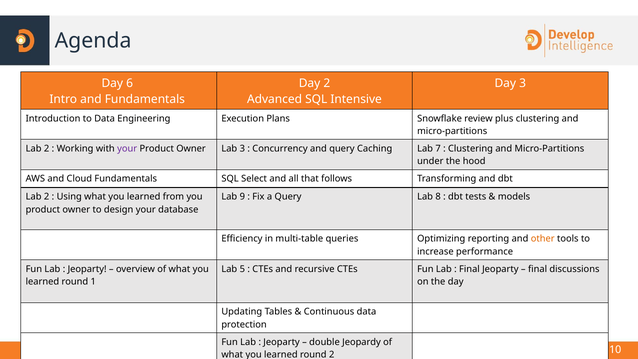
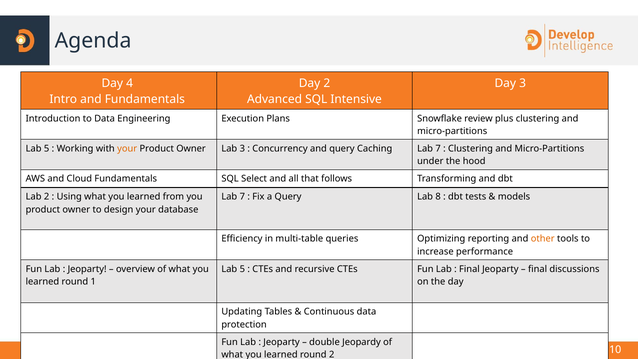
6: 6 -> 4 (130, 83)
2: 2 -> 5 (47, 149)
your colour: purple -> orange (127, 149)
9: 9 -> 7 (242, 197)
